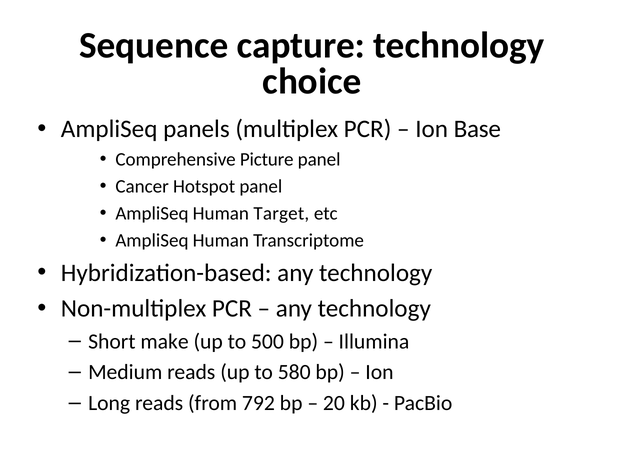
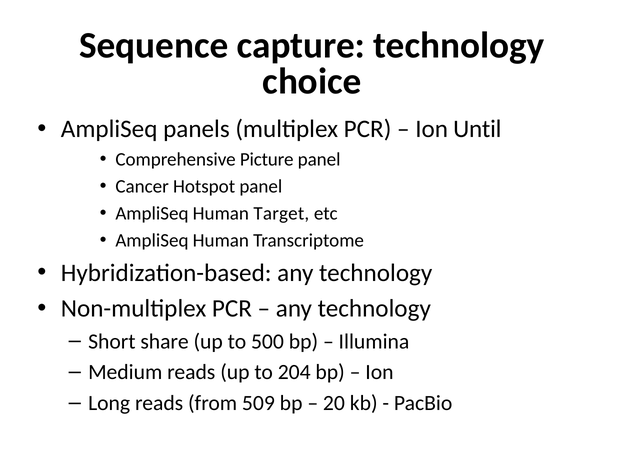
Base: Base -> Until (477, 129)
make: make -> share (165, 341)
580: 580 -> 204 (294, 372)
792: 792 -> 509 (258, 403)
